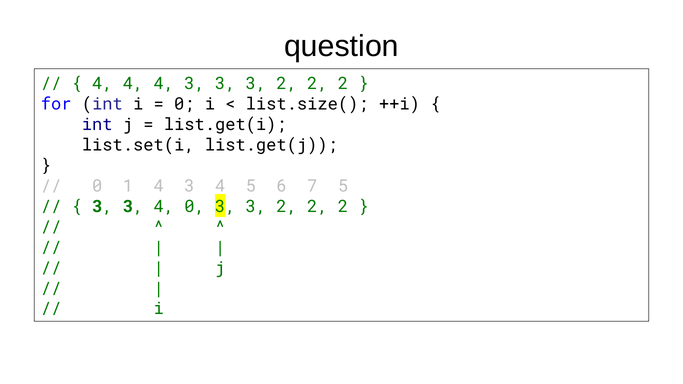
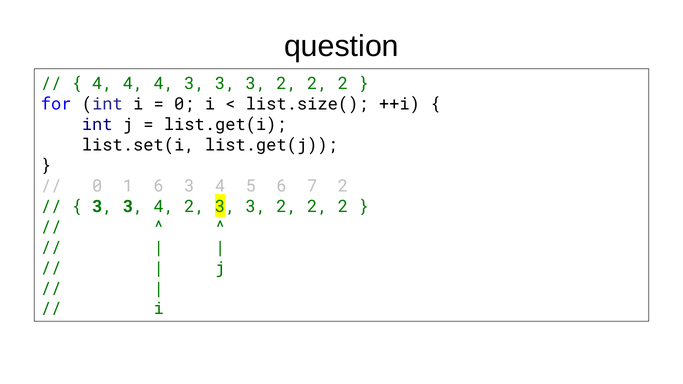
1 4: 4 -> 6 (159, 186)
7 5: 5 -> 2 (343, 186)
4 0: 0 -> 2 (195, 207)
